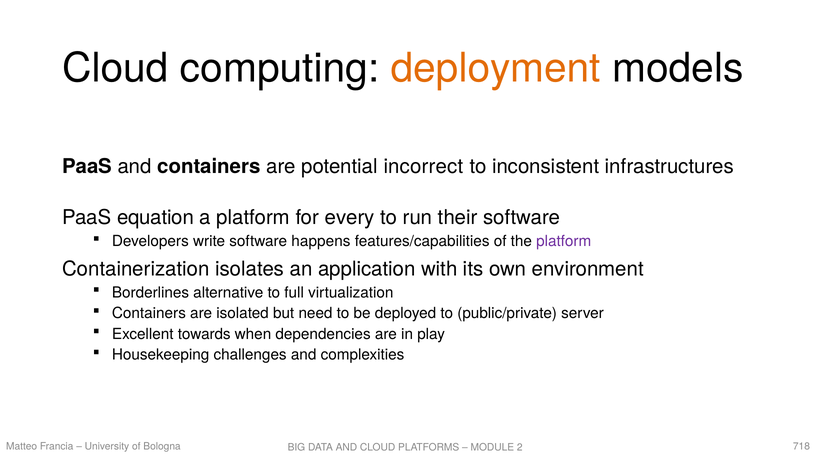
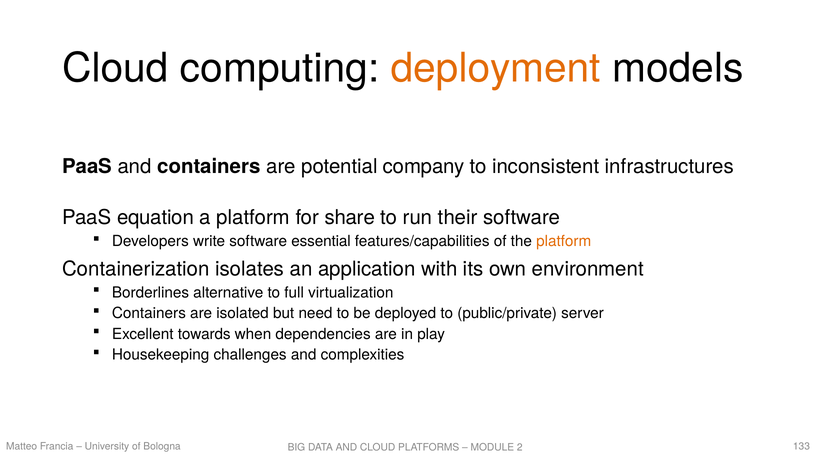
incorrect: incorrect -> company (424, 166)
every: every -> share (350, 218)
happens: happens -> essential (321, 241)
platform colour: purple -> orange (564, 241)
718: 718 -> 133 (801, 446)
